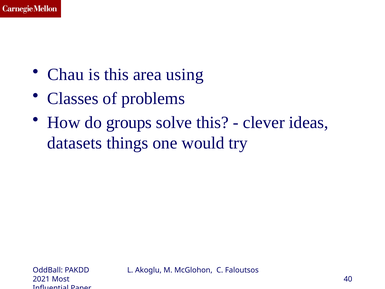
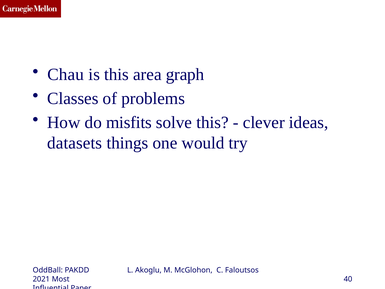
using: using -> graph (185, 74)
groups: groups -> misfits (129, 122)
